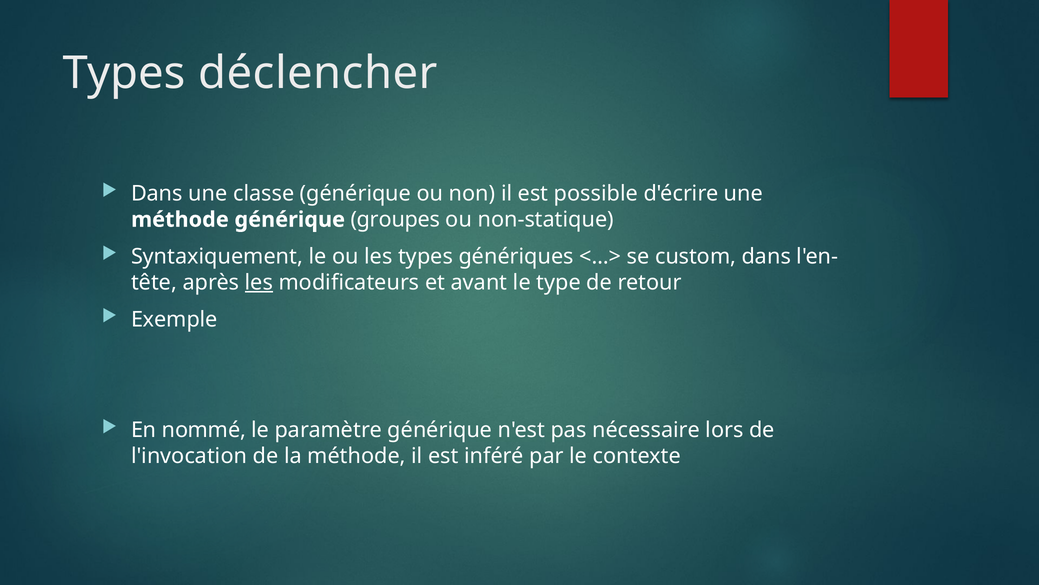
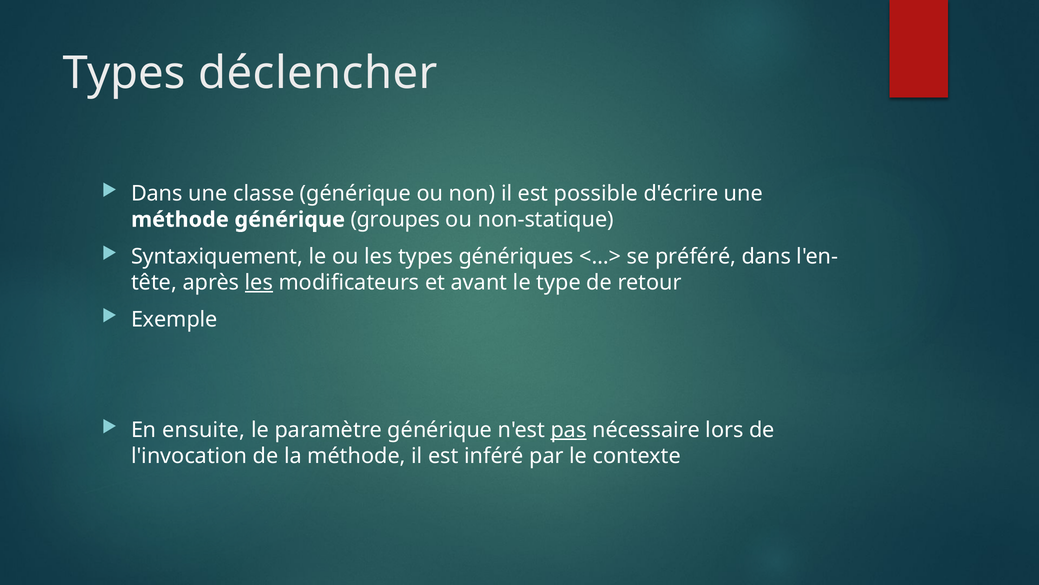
custom: custom -> préféré (696, 256)
nommé: nommé -> ensuite (204, 430)
pas underline: none -> present (569, 430)
